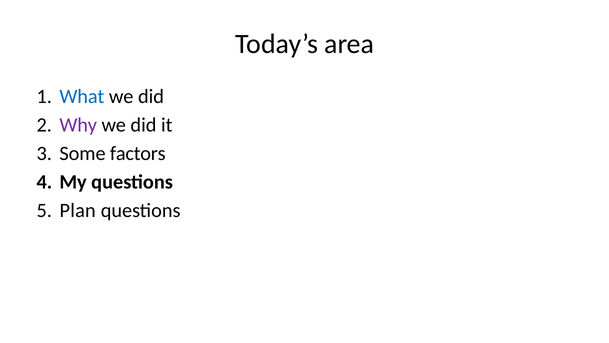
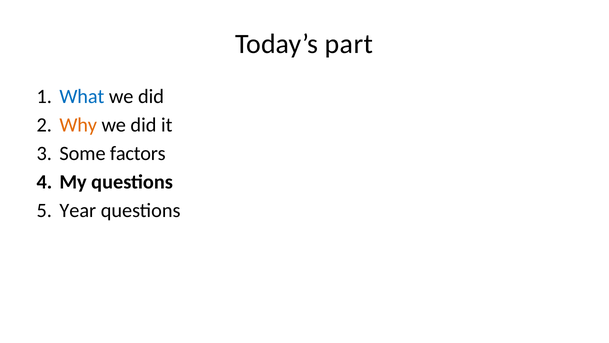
area: area -> part (349, 44)
Why colour: purple -> orange (78, 125)
Plan: Plan -> Year (78, 210)
